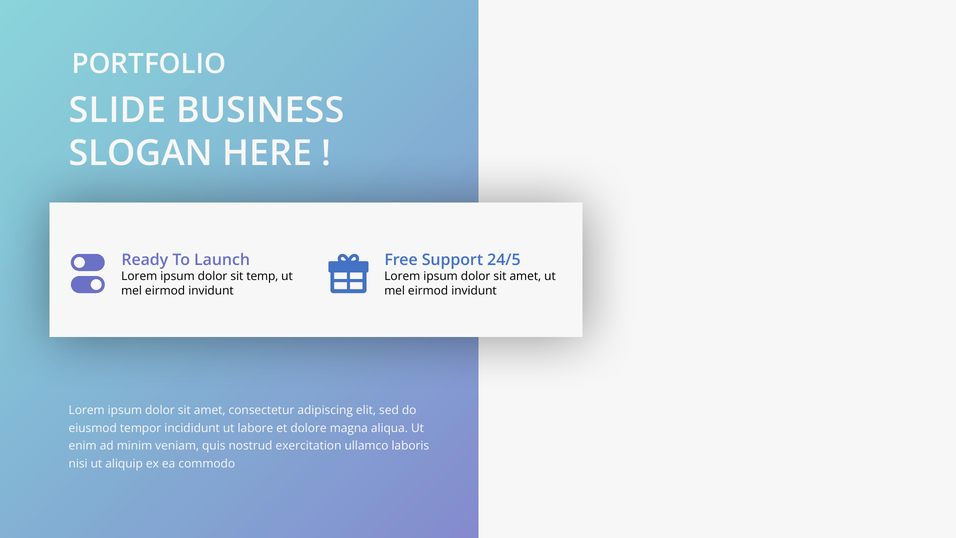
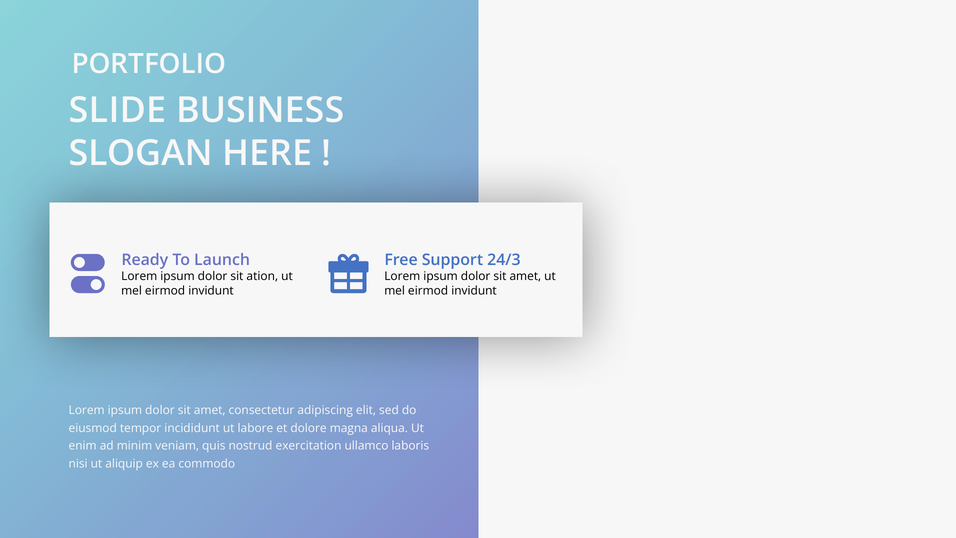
24/5: 24/5 -> 24/3 (504, 260)
temp: temp -> ation (262, 276)
